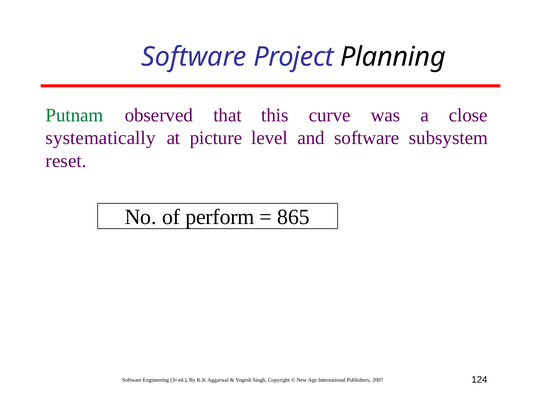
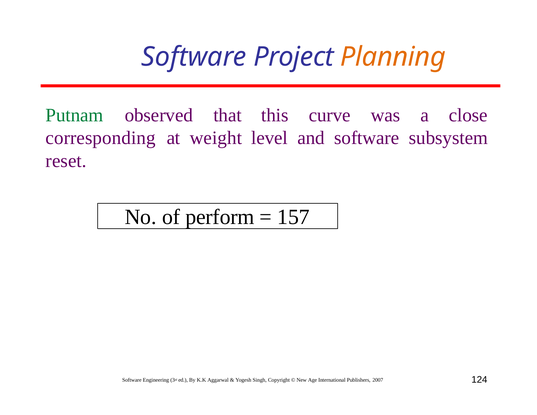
Planning colour: black -> orange (393, 57)
systematically: systematically -> corresponding (101, 138)
picture: picture -> weight (216, 138)
865: 865 -> 157 (293, 217)
